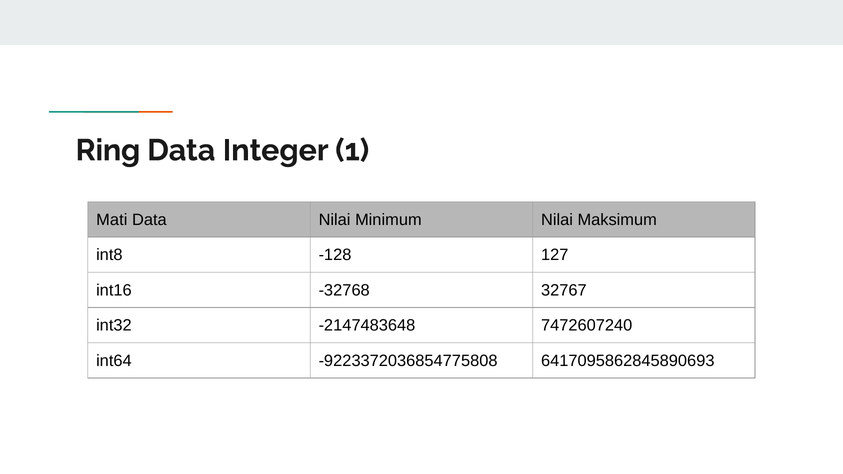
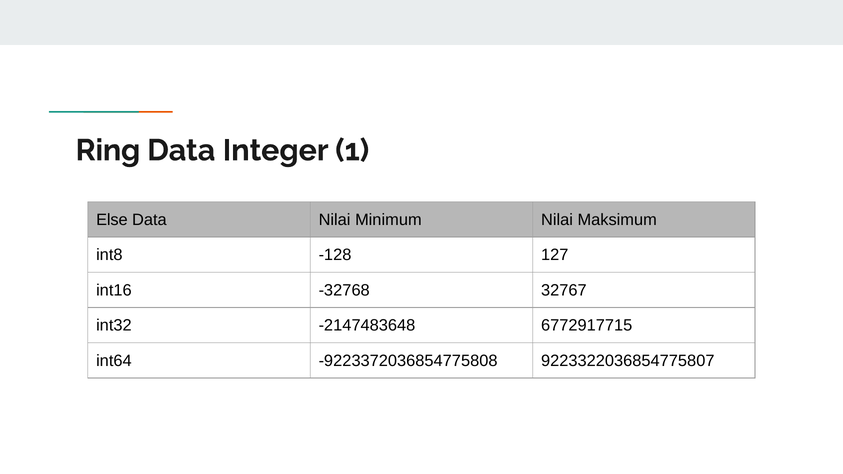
Mati: Mati -> Else (112, 220)
7472607240: 7472607240 -> 6772917715 (587, 326)
6417095862845890693: 6417095862845890693 -> 9223322036854775807 (628, 361)
